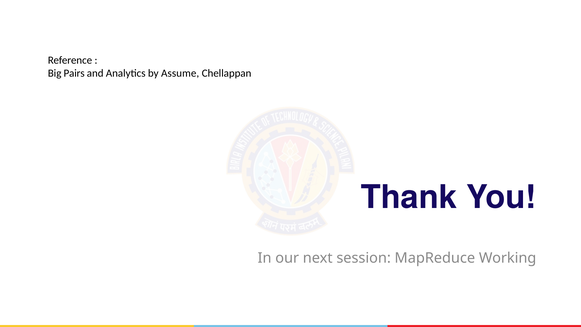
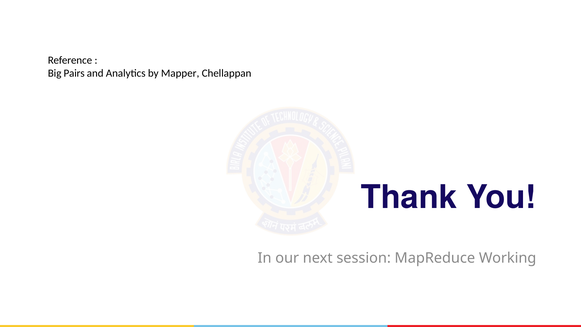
Assume: Assume -> Mapper (180, 73)
